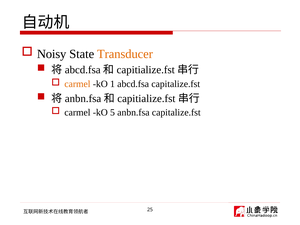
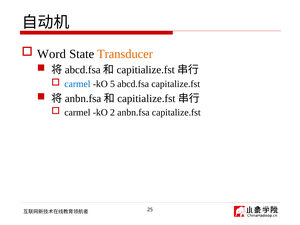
Noisy: Noisy -> Word (52, 54)
carmel colour: orange -> blue (77, 84)
1: 1 -> 5 (113, 84)
5: 5 -> 2 (113, 113)
